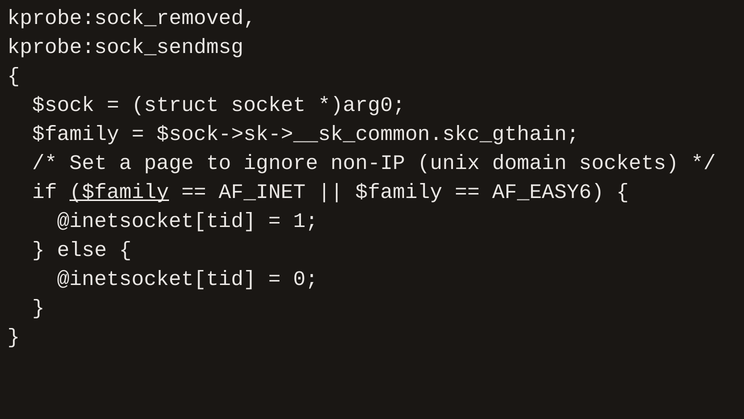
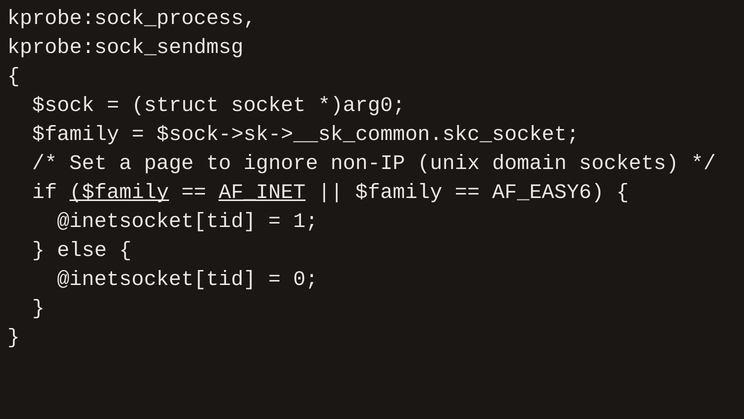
kprobe:sock_removed: kprobe:sock_removed -> kprobe:sock_process (132, 18)
$sock->sk->__sk_common.skc_gthain: $sock->sk->__sk_common.skc_gthain -> $sock->sk->__sk_common.skc_socket (368, 133)
AF_INET underline: none -> present (262, 191)
